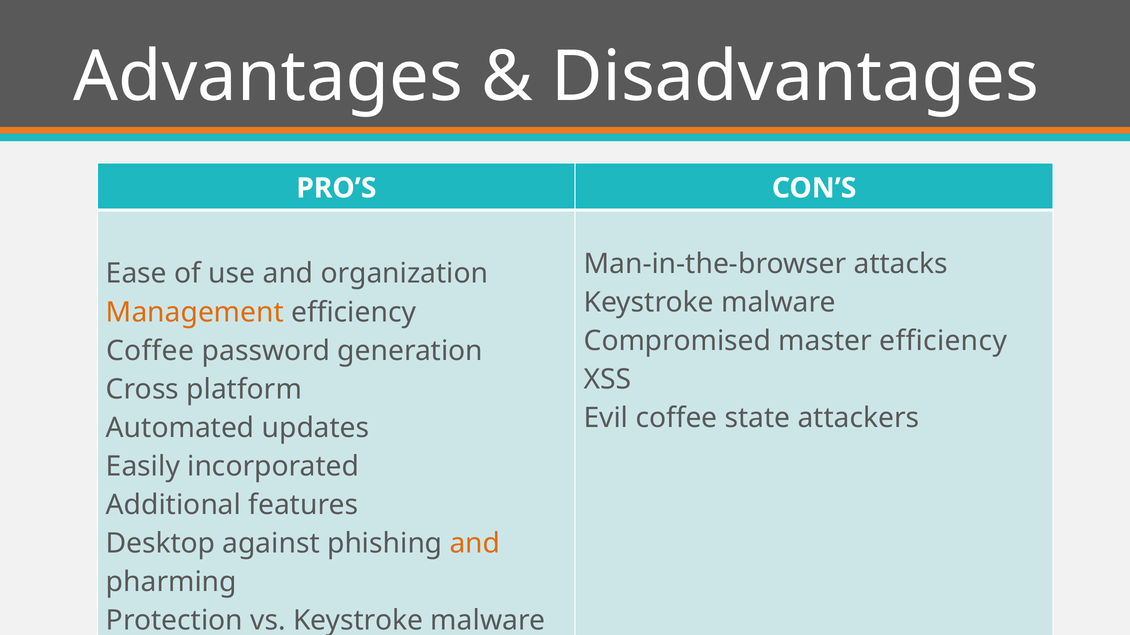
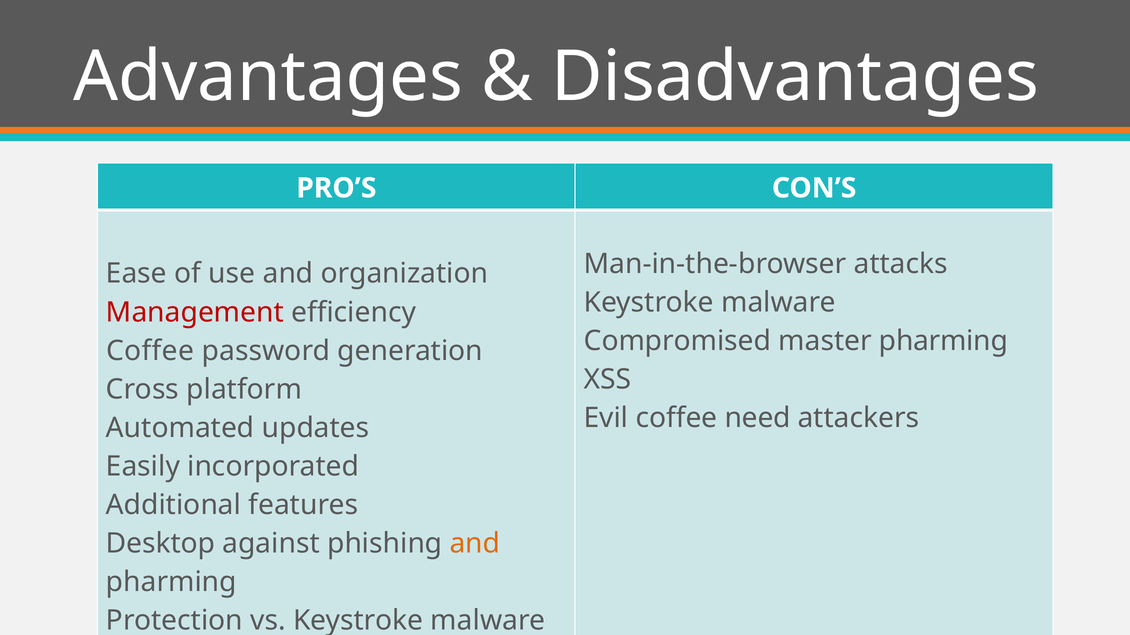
Management colour: orange -> red (195, 313)
master efficiency: efficiency -> pharming (943, 341)
state: state -> need (758, 418)
